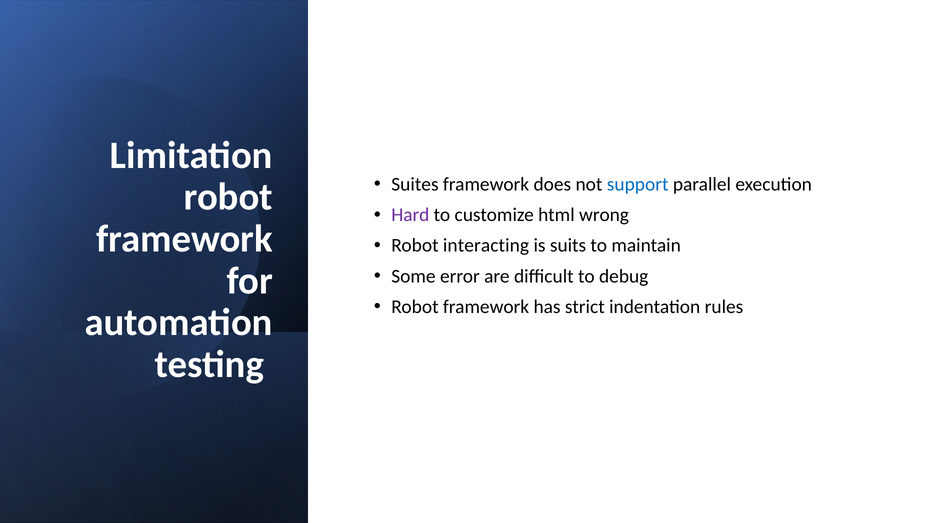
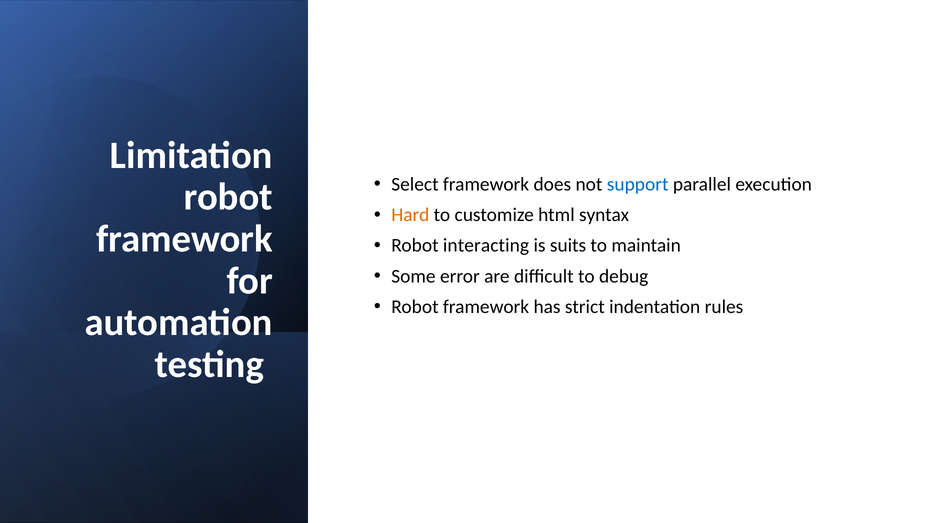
Suites: Suites -> Select (415, 184)
Hard colour: purple -> orange (410, 215)
wrong: wrong -> syntax (604, 215)
